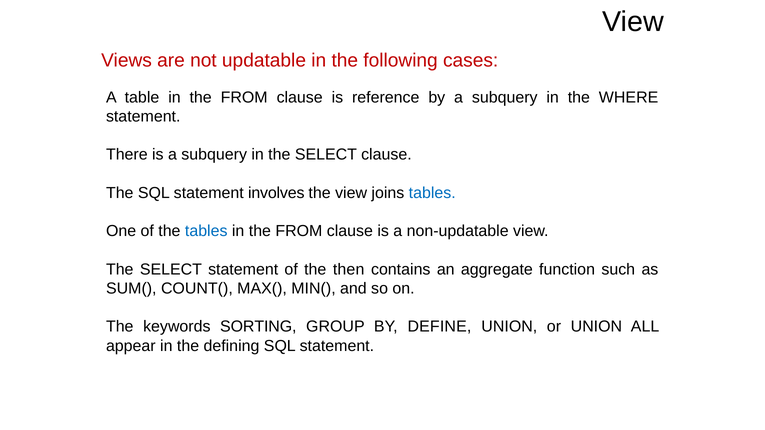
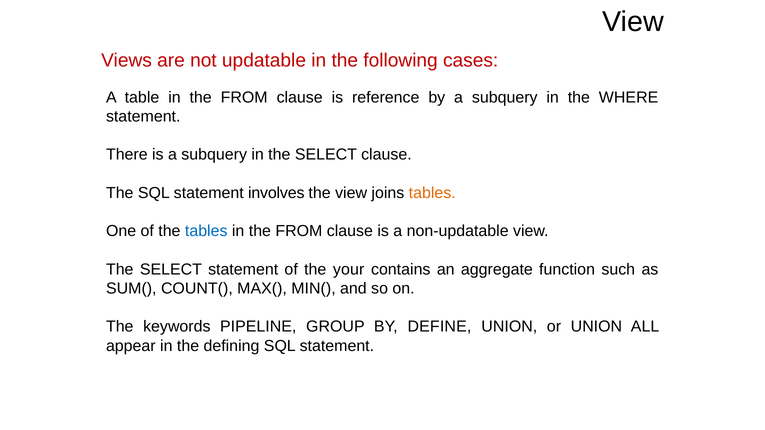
tables colour: blue -> orange (432, 193)
then: then -> your (349, 270)
SORTING: SORTING -> PIPELINE (258, 327)
